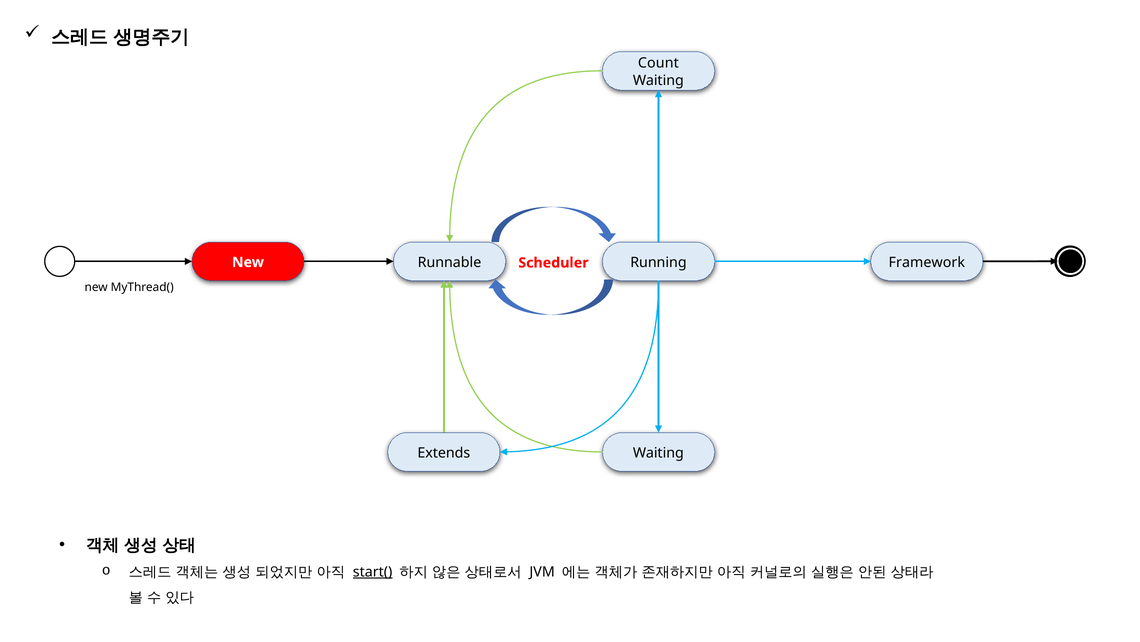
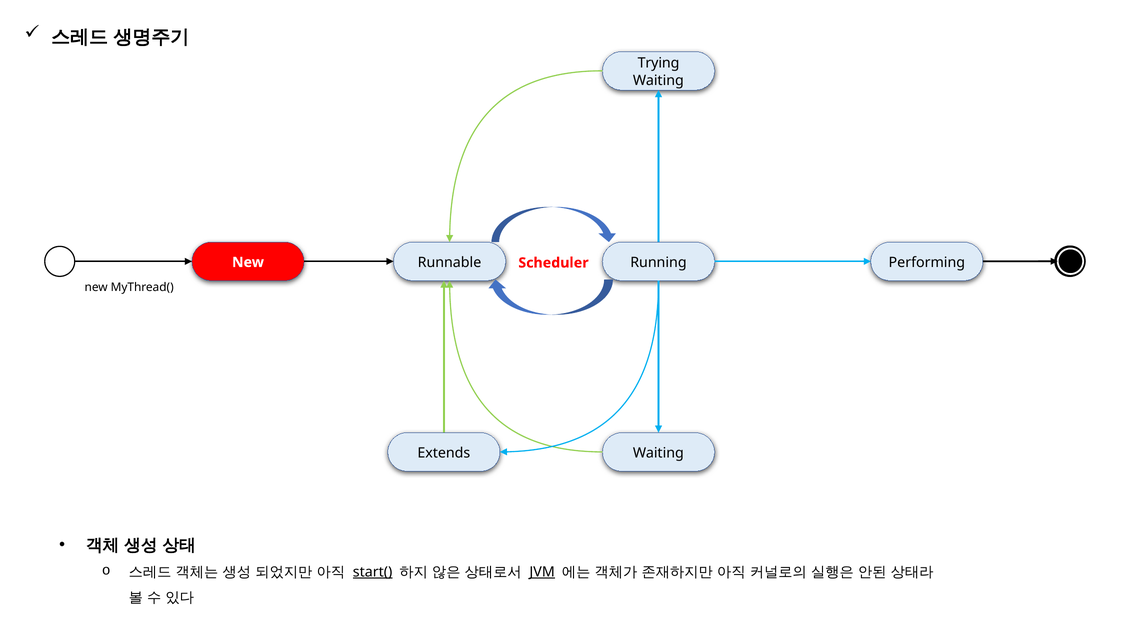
Count: Count -> Trying (659, 63)
Framework: Framework -> Performing (927, 262)
JVM underline: none -> present (542, 571)
